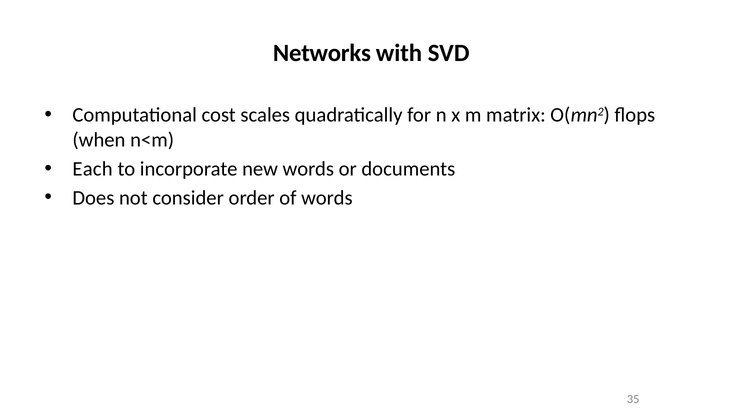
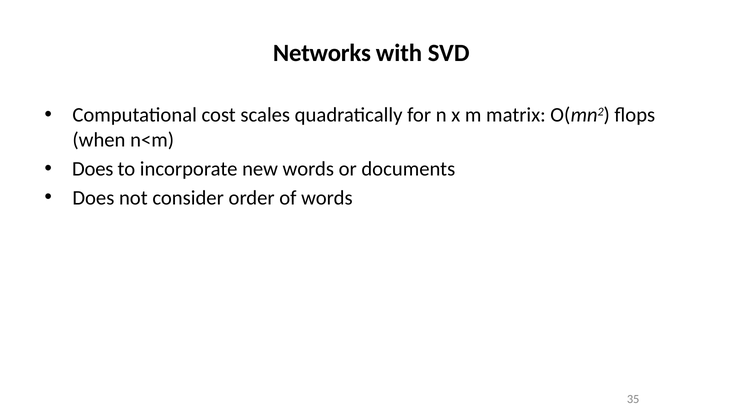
Each: Each -> Does (93, 169)
